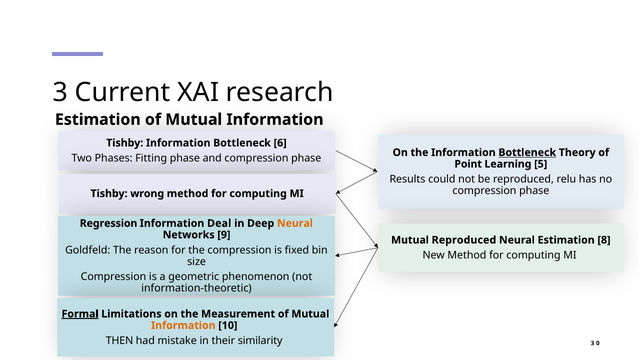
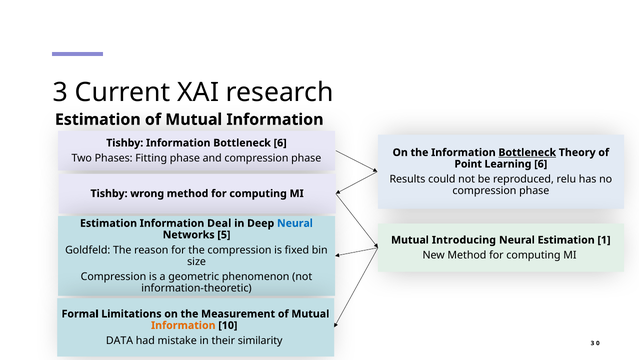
Learning 5: 5 -> 6 (541, 164)
Regression: Regression -> Estimation (109, 223)
Neural colour: orange -> blue (295, 223)
9: 9 -> 5 (224, 234)
Mutual Reproduced: Reproduced -> Introducing (464, 240)
8: 8 -> 1 (604, 240)
Formal underline: present -> none (80, 313)
THEN: THEN -> DATA (119, 340)
